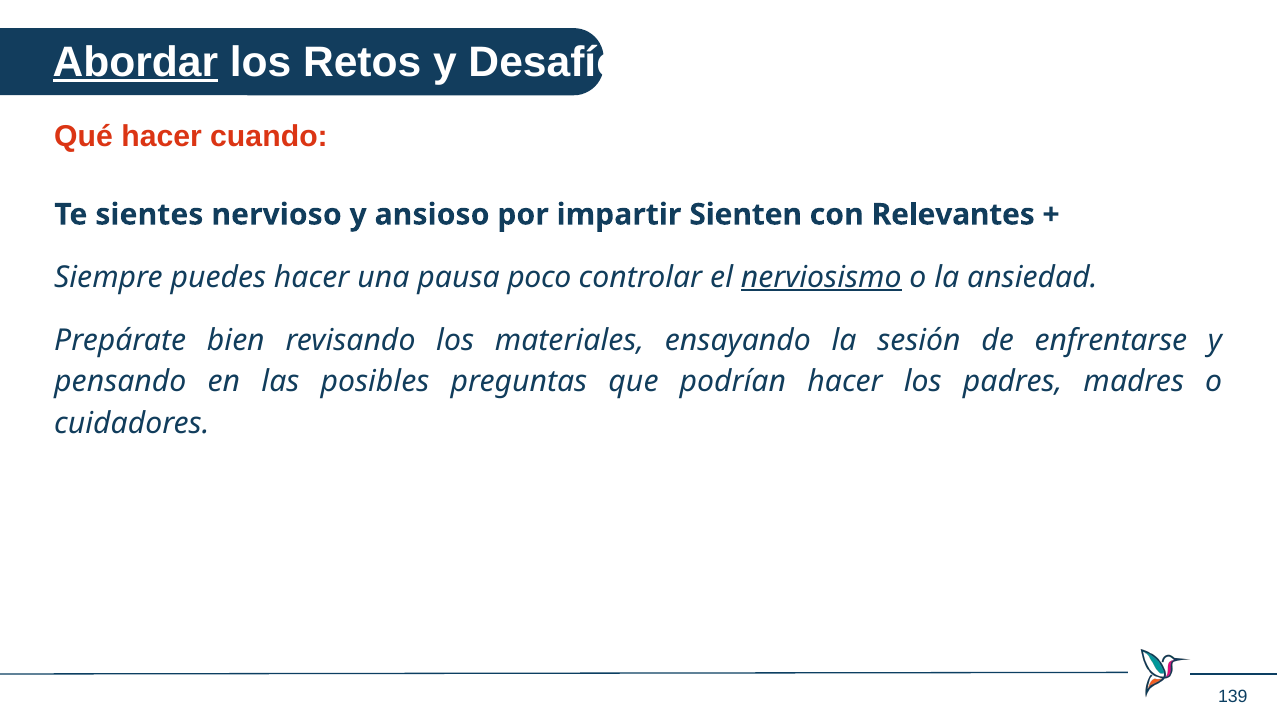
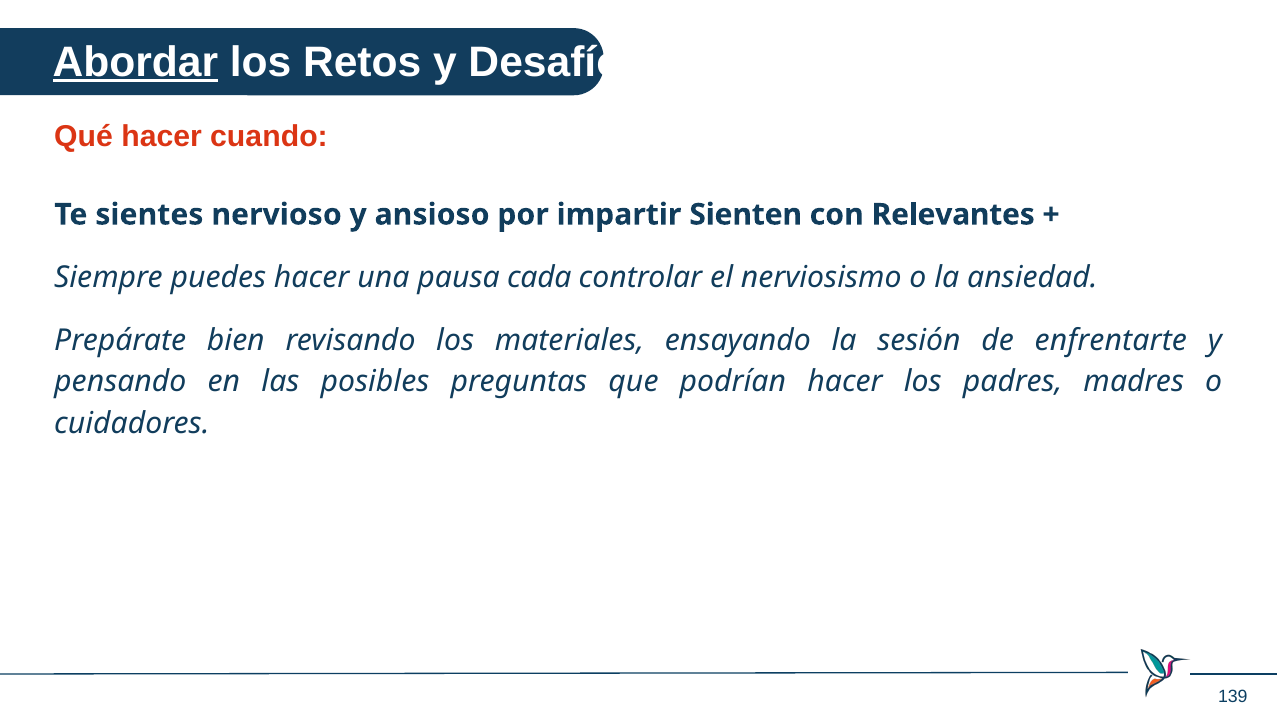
poco: poco -> cada (539, 278)
nerviosismo underline: present -> none (821, 278)
enfrentarse: enfrentarse -> enfrentarte (1111, 340)
